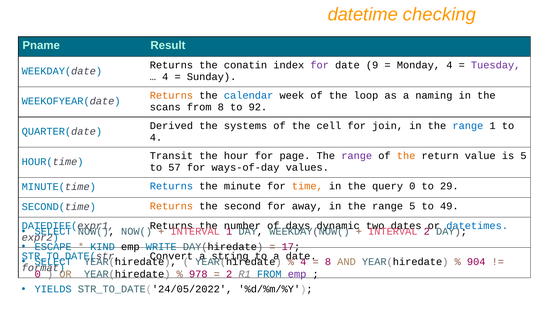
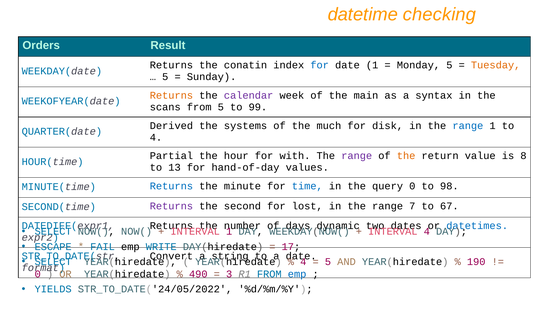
Pname: Pname -> Orders (41, 45)
for colour: purple -> blue (320, 65)
date 9: 9 -> 1 (372, 65)
Monday 4: 4 -> 5 (449, 65)
Tuesday colour: purple -> orange (496, 65)
4: 4 -> 5 (165, 77)
calendar colour: blue -> purple (249, 95)
loop: loop -> main (366, 95)
naming: naming -> syntax (434, 95)
from 8: 8 -> 5 (221, 107)
92: 92 -> 99 (258, 107)
cell: cell -> much (329, 126)
join: join -> disk (388, 126)
Transit: Transit -> Partial (171, 156)
page: page -> with (295, 156)
is 5: 5 -> 8 (523, 156)
57: 57 -> 13 (175, 167)
ways-of-day: ways-of-day -> hand-of-day (246, 167)
time colour: orange -> blue (307, 186)
29: 29 -> 98 (449, 186)
Returns colour: orange -> purple (171, 206)
away: away -> lost (307, 206)
range 5: 5 -> 7 (412, 206)
49: 49 -> 67 (449, 206)
2: 2 -> 4 (427, 231)
KIND: KIND -> FAIL (103, 247)
8: 8 -> 5 (328, 262)
904: 904 -> 190 (476, 262)
978: 978 -> 490 (198, 274)
2: 2 -> 3 (229, 274)
emp colour: purple -> blue (297, 274)
